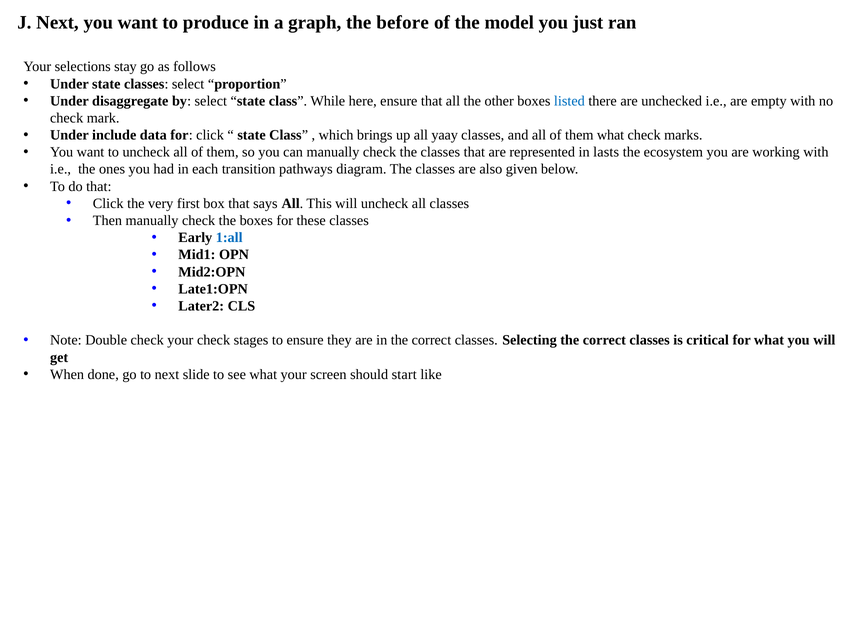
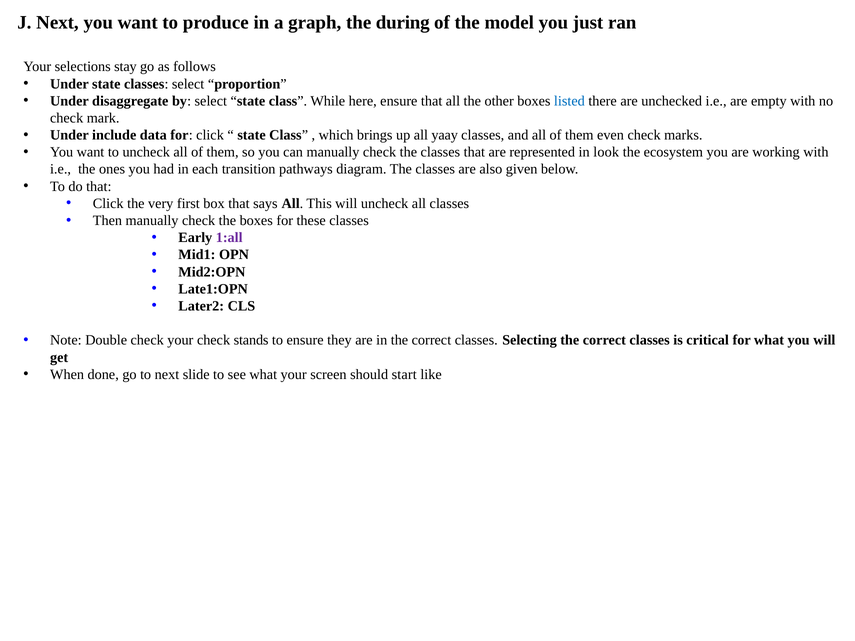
before: before -> during (403, 22)
them what: what -> even (610, 135)
lasts: lasts -> look (606, 152)
1:all colour: blue -> purple (229, 238)
stages: stages -> stands (251, 340)
